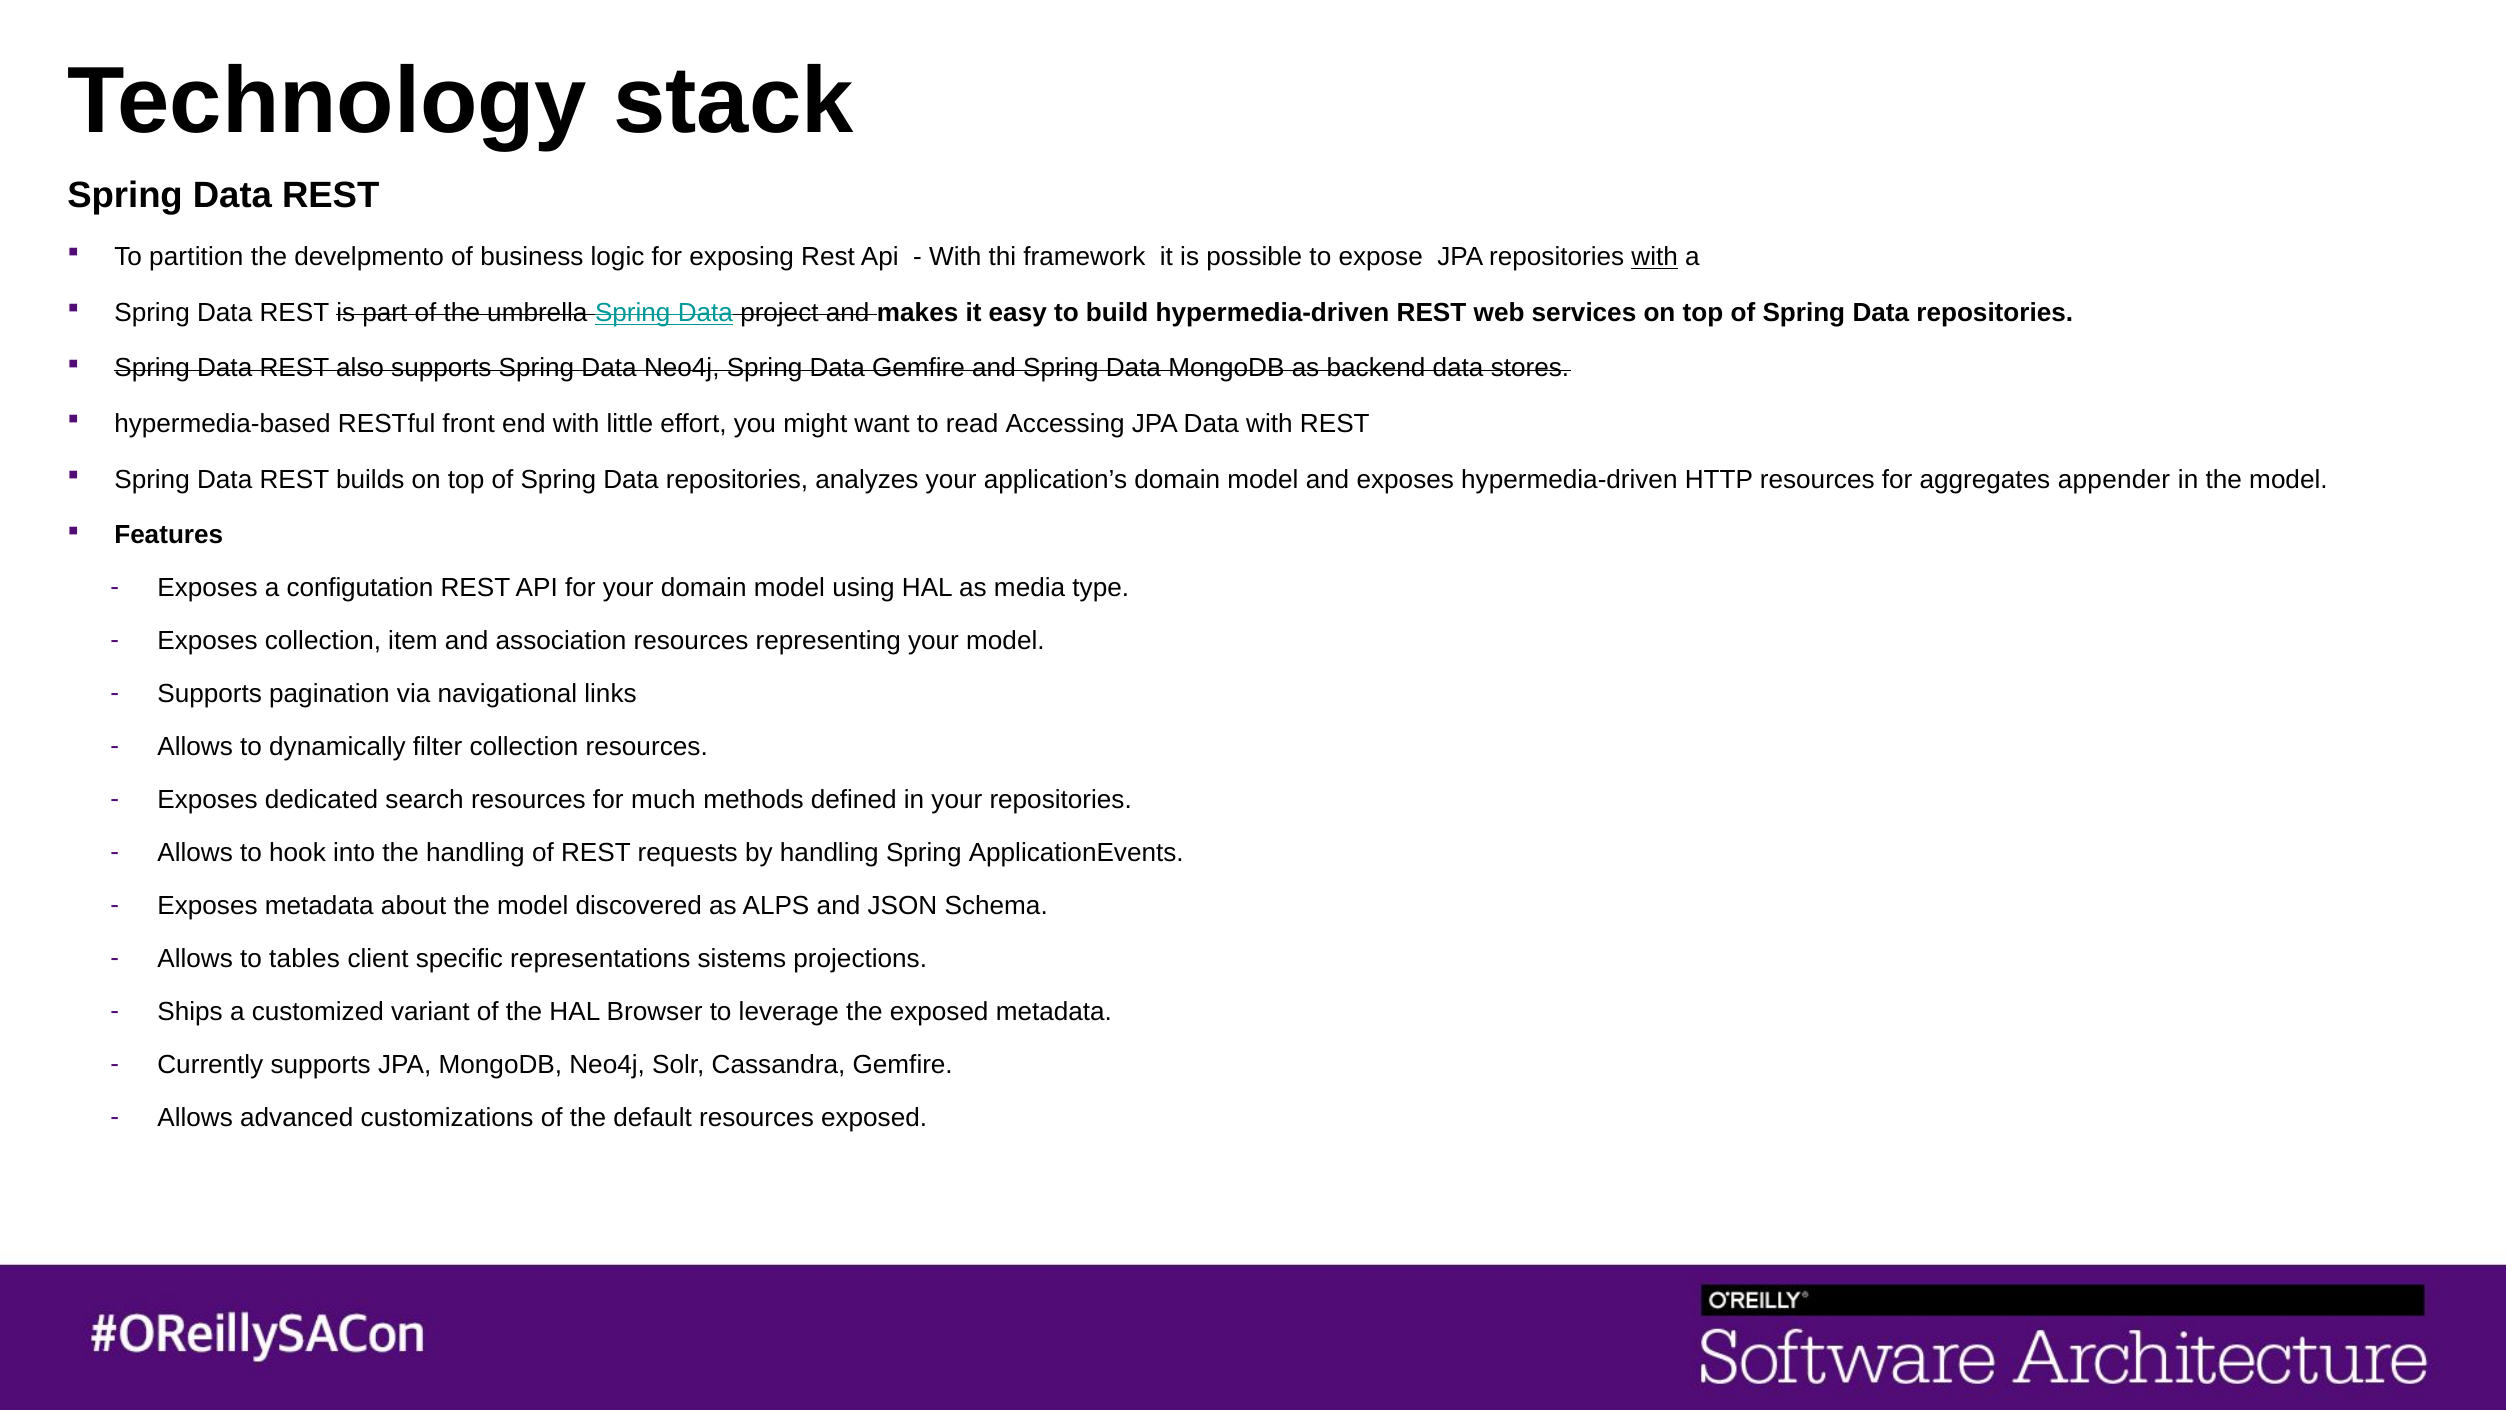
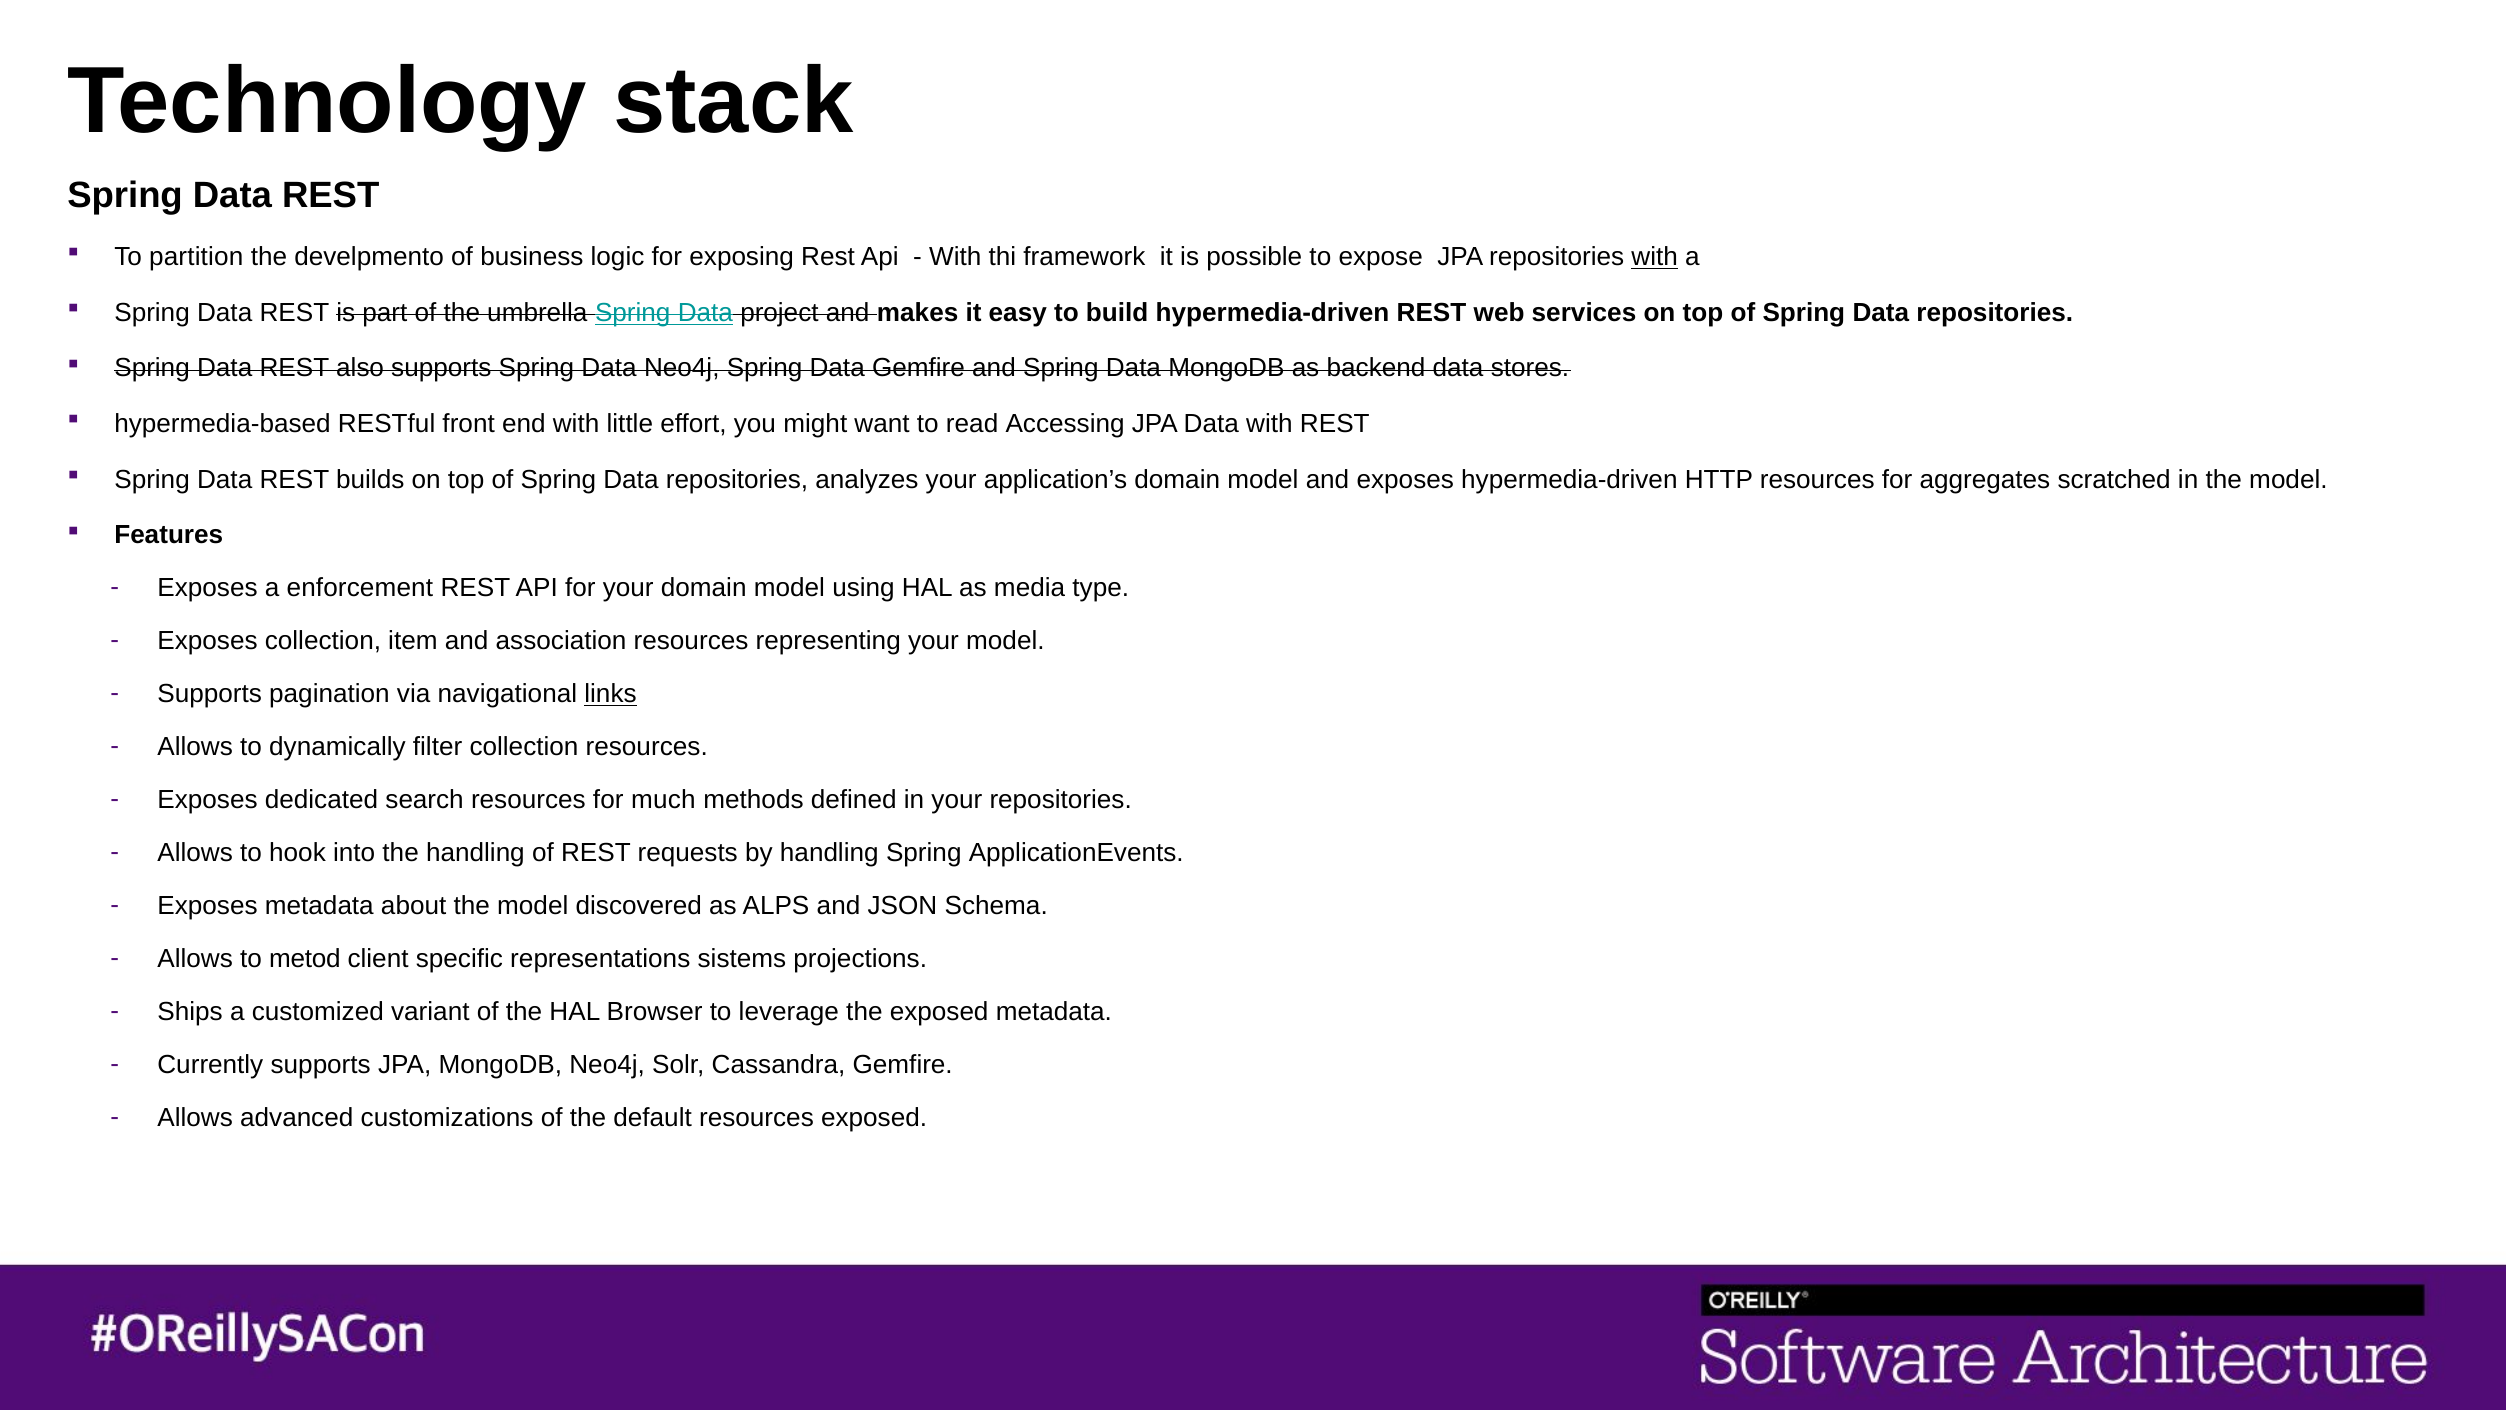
appender: appender -> scratched (2114, 479)
configutation: configutation -> enforcement (360, 588)
links underline: none -> present (611, 694)
tables: tables -> metod (305, 959)
